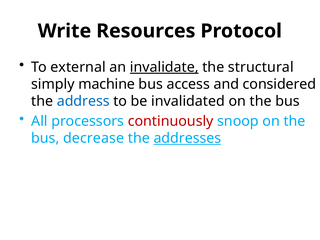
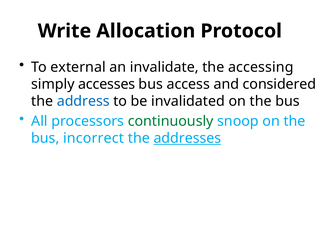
Resources: Resources -> Allocation (146, 31)
invalidate underline: present -> none (164, 67)
structural: structural -> accessing (261, 67)
machine: machine -> accesses (107, 84)
continuously colour: red -> green (171, 121)
decrease: decrease -> incorrect (94, 138)
